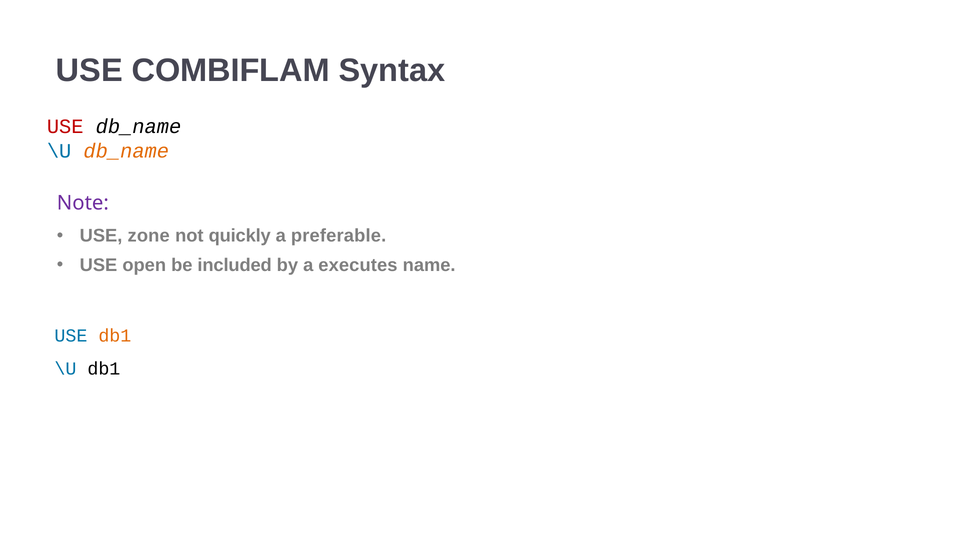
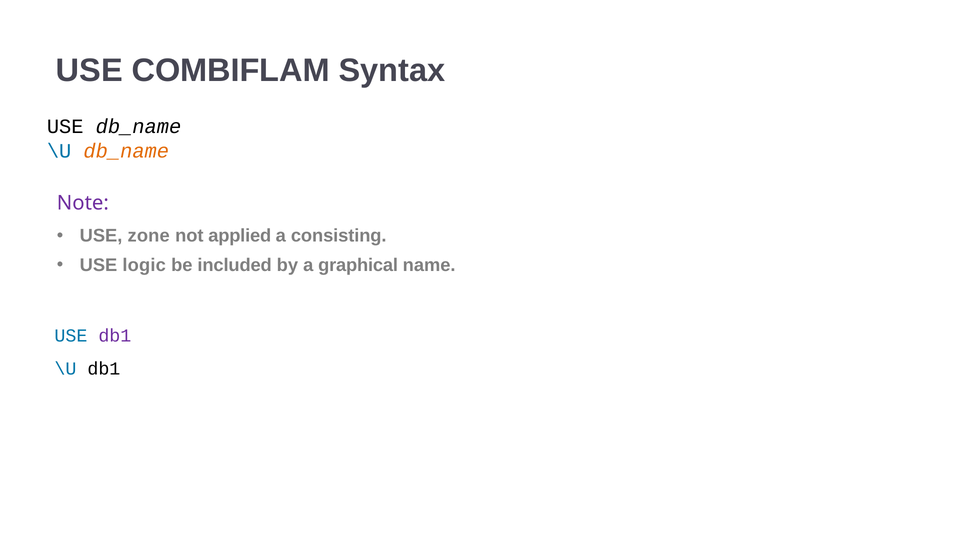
USE colour: red -> black (65, 126)
quickly: quickly -> applied (240, 236)
preferable: preferable -> consisting (339, 236)
open: open -> logic (144, 265)
executes: executes -> graphical (358, 265)
db1 colour: orange -> purple (115, 336)
